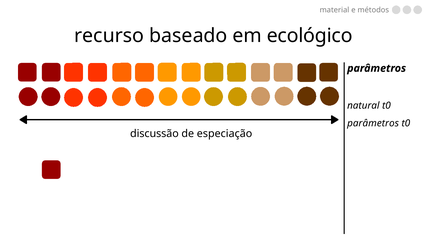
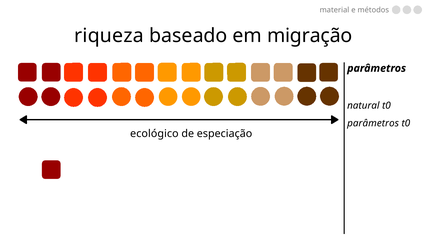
recurso: recurso -> riqueza (109, 36)
ecológico: ecológico -> migração (310, 36)
discussão: discussão -> ecológico (154, 134)
